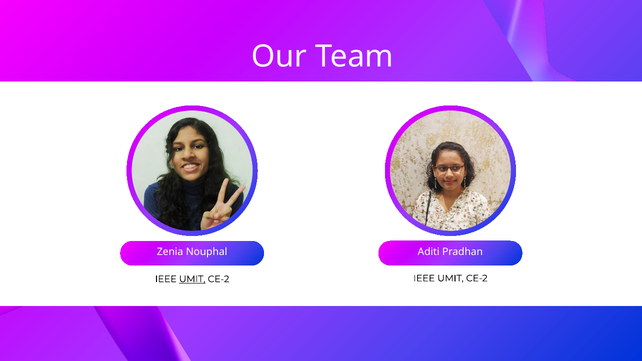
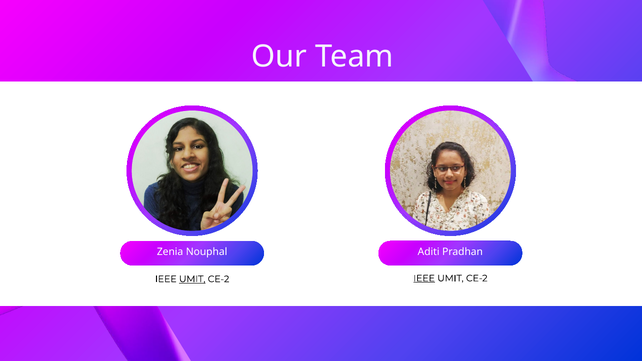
IEEE underline: none -> present (424, 278)
